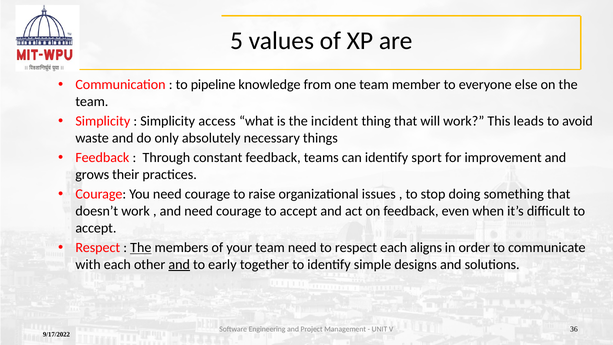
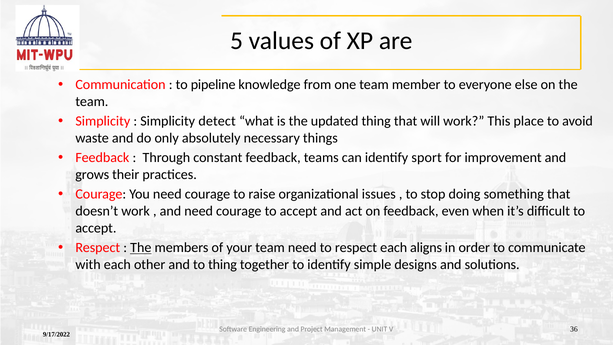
access: access -> detect (217, 121)
incident: incident -> updated (335, 121)
leads: leads -> place (529, 121)
and underline: present -> none (179, 264)
to early: early -> thing (223, 264)
